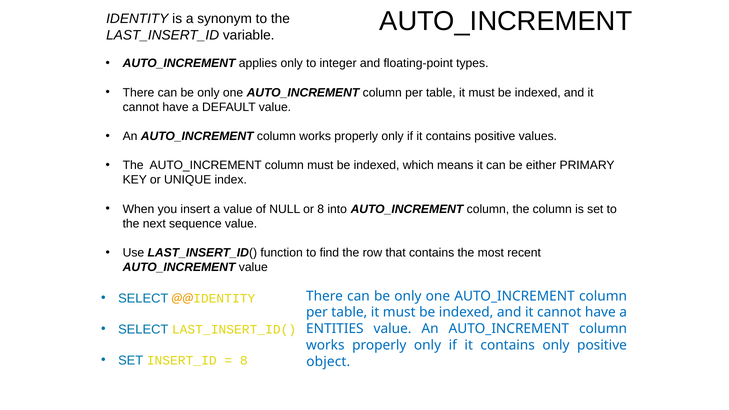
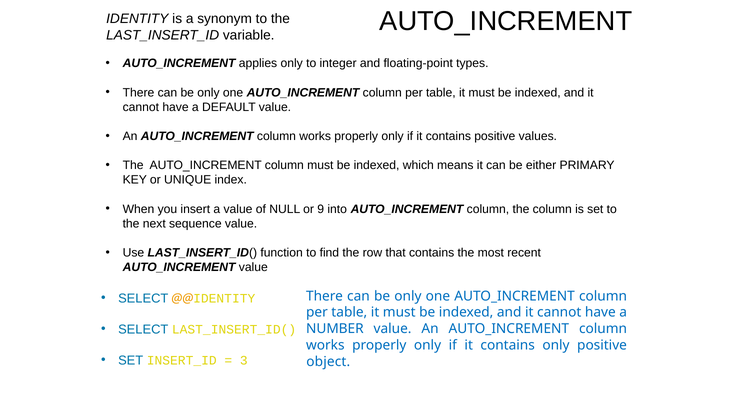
or 8: 8 -> 9 (321, 209)
ENTITIES: ENTITIES -> NUMBER (335, 329)
8: 8 -> 3 (244, 360)
